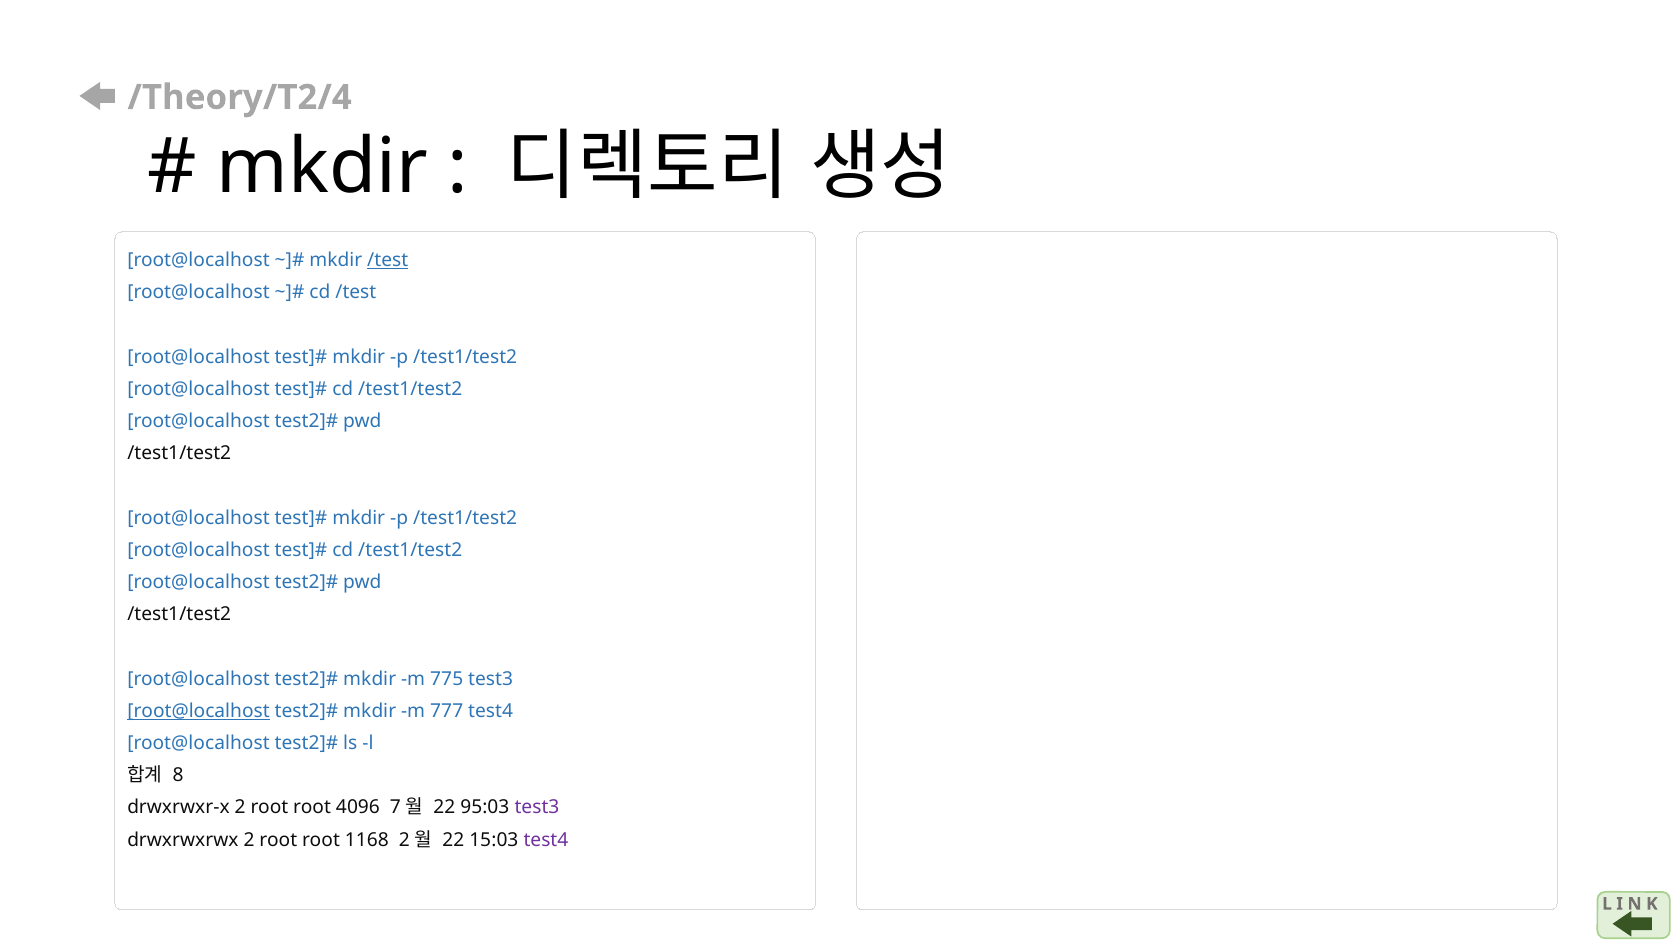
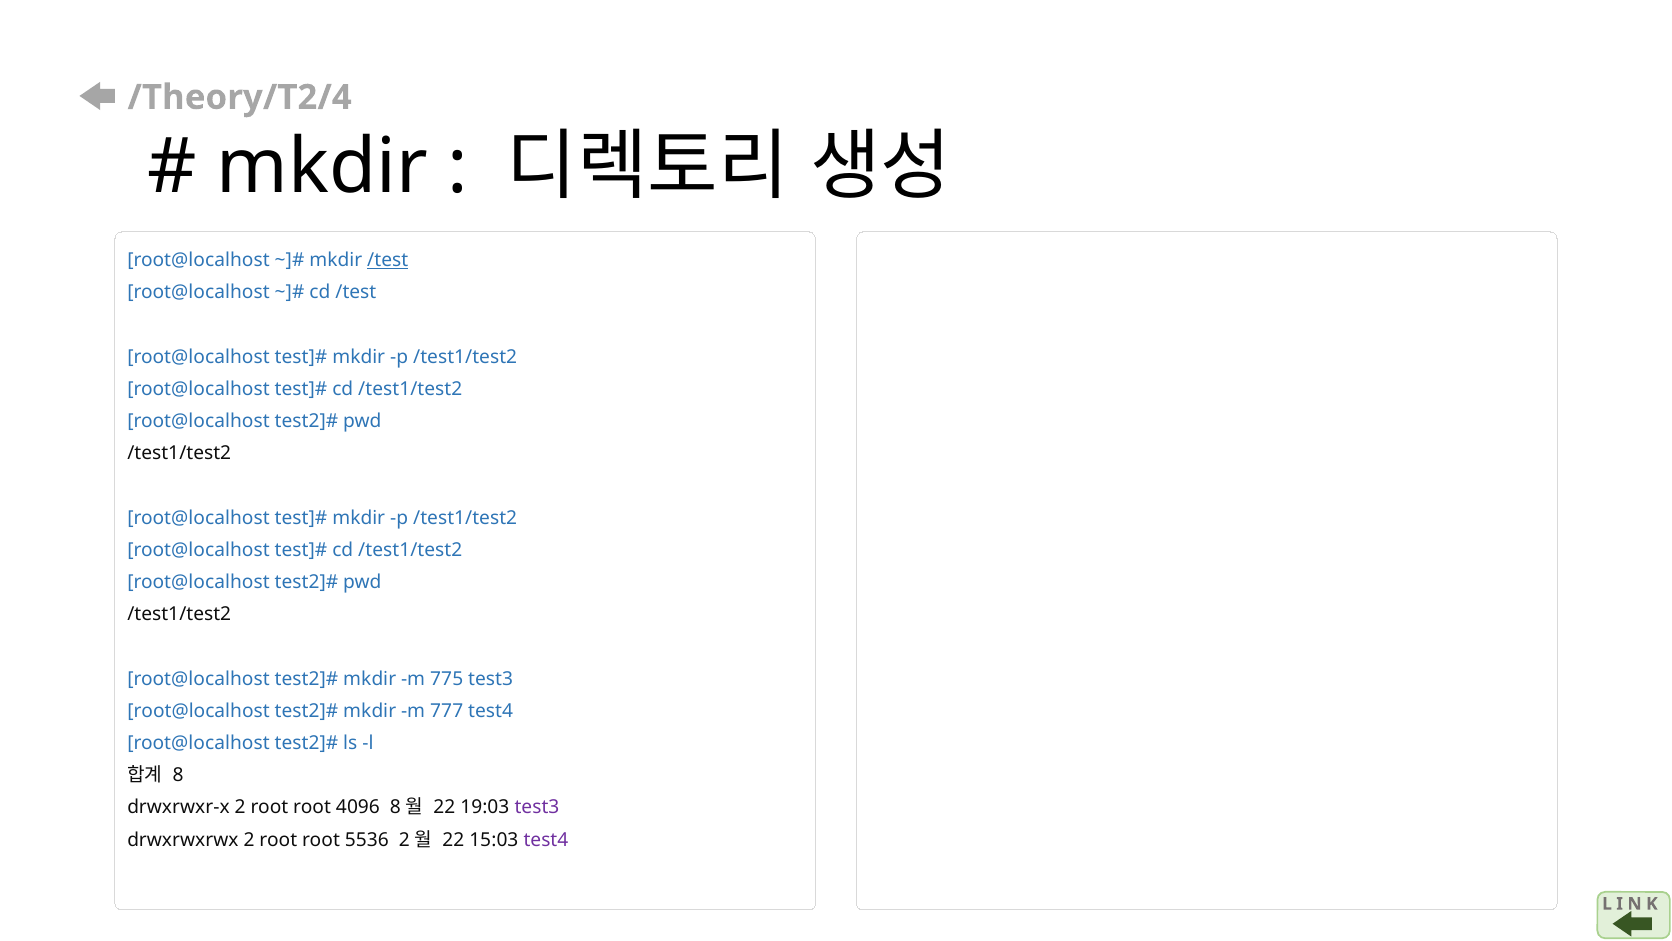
root@localhost underline: present -> none (198, 711)
4096 7: 7 -> 8 (395, 807)
95:03: 95:03 -> 19:03 (485, 807)
1168: 1168 -> 5536 (367, 839)
